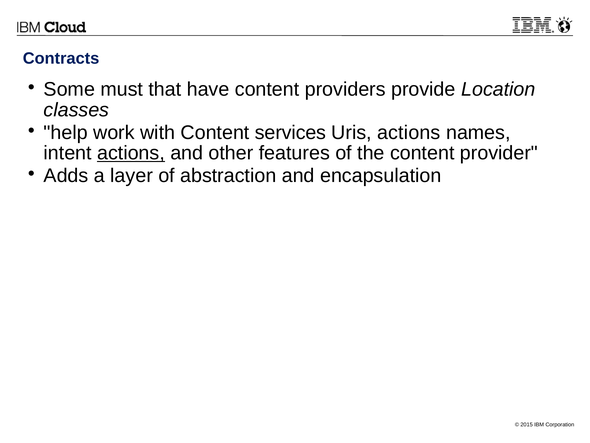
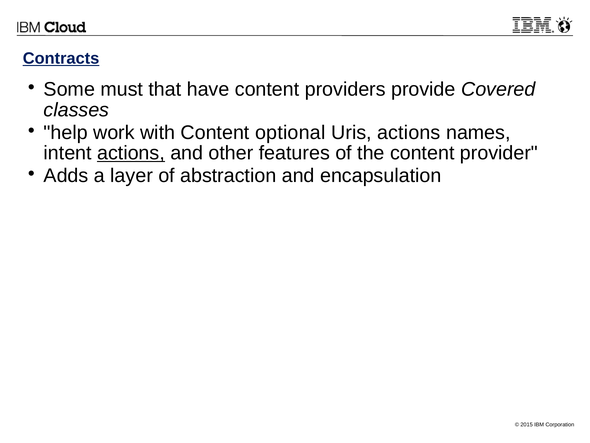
Contracts underline: none -> present (61, 58)
Location: Location -> Covered (498, 89)
services: services -> optional (290, 132)
